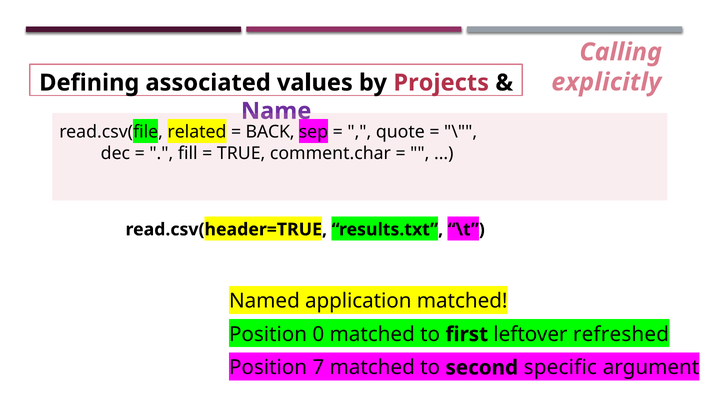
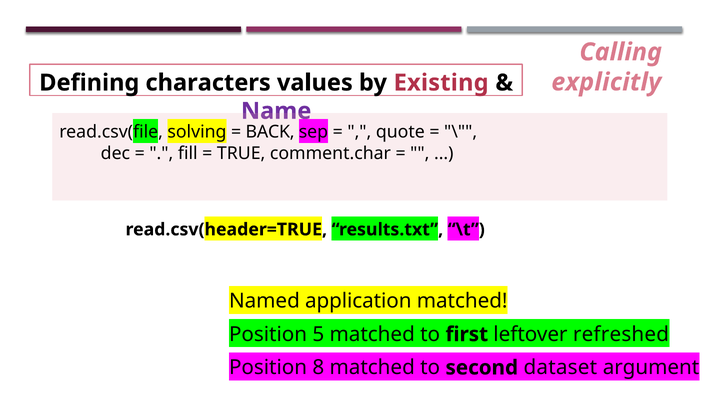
associated: associated -> characters (208, 83)
Projects: Projects -> Existing (441, 83)
related: related -> solving (197, 132)
0: 0 -> 5 (318, 335)
7: 7 -> 8 (318, 368)
specific: specific -> dataset (560, 368)
